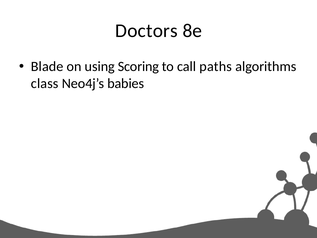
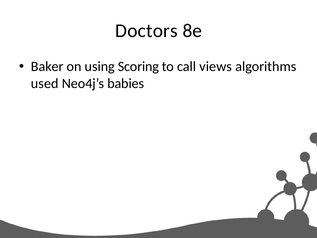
Blade: Blade -> Baker (47, 67)
paths: paths -> views (216, 67)
class: class -> used (45, 83)
